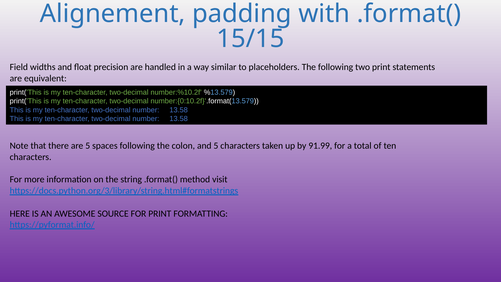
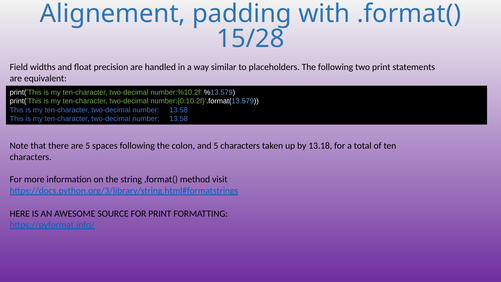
15/15: 15/15 -> 15/28 (251, 39)
91.99: 91.99 -> 13.18 (320, 146)
